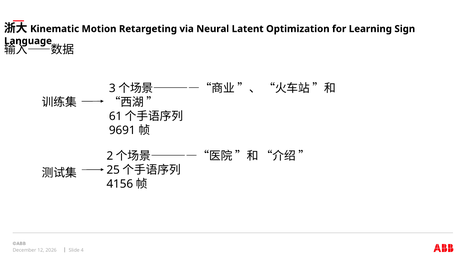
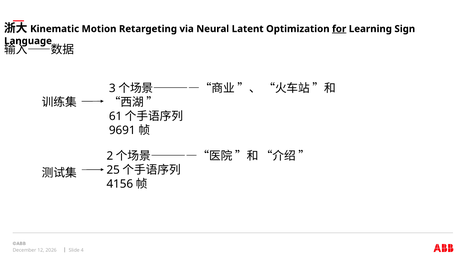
for underline: none -> present (339, 29)
